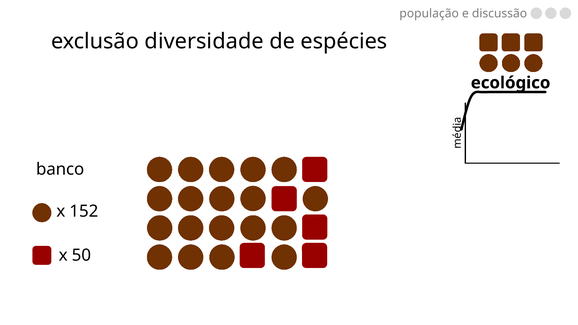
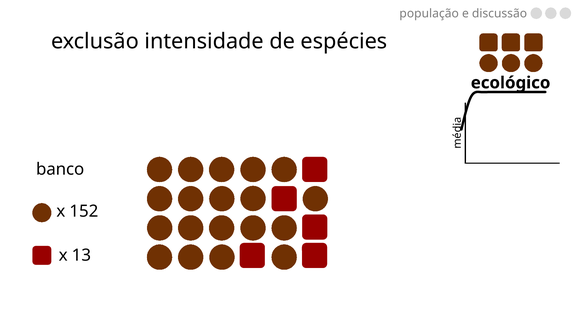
diversidade: diversidade -> intensidade (204, 42)
50: 50 -> 13 (82, 255)
